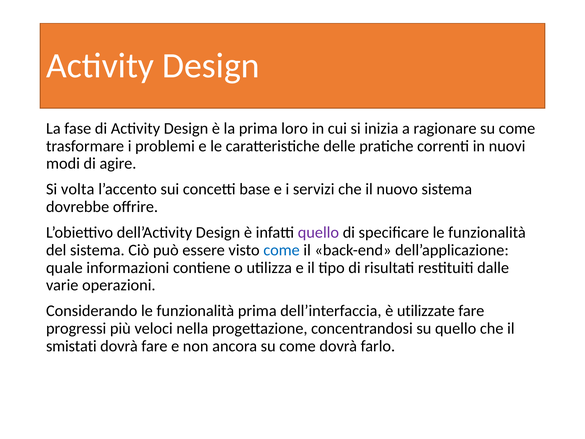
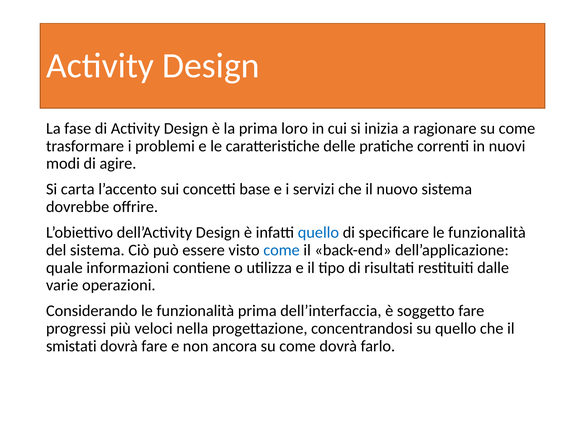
volta: volta -> carta (78, 189)
quello colour: purple -> blue (318, 232)
utilizzate: utilizzate -> soggetto (426, 311)
